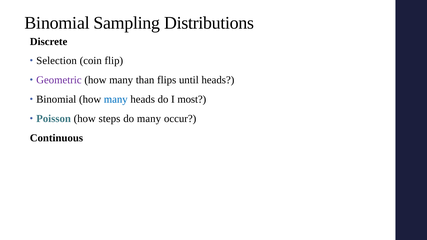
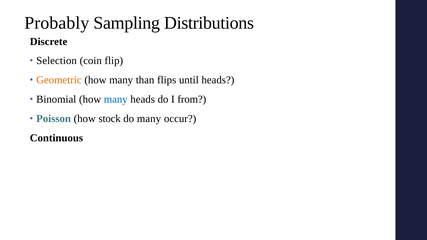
Binomial: Binomial -> Probably (57, 23)
Geometric colour: purple -> orange (59, 80)
most: most -> from (192, 99)
steps: steps -> stock (110, 119)
